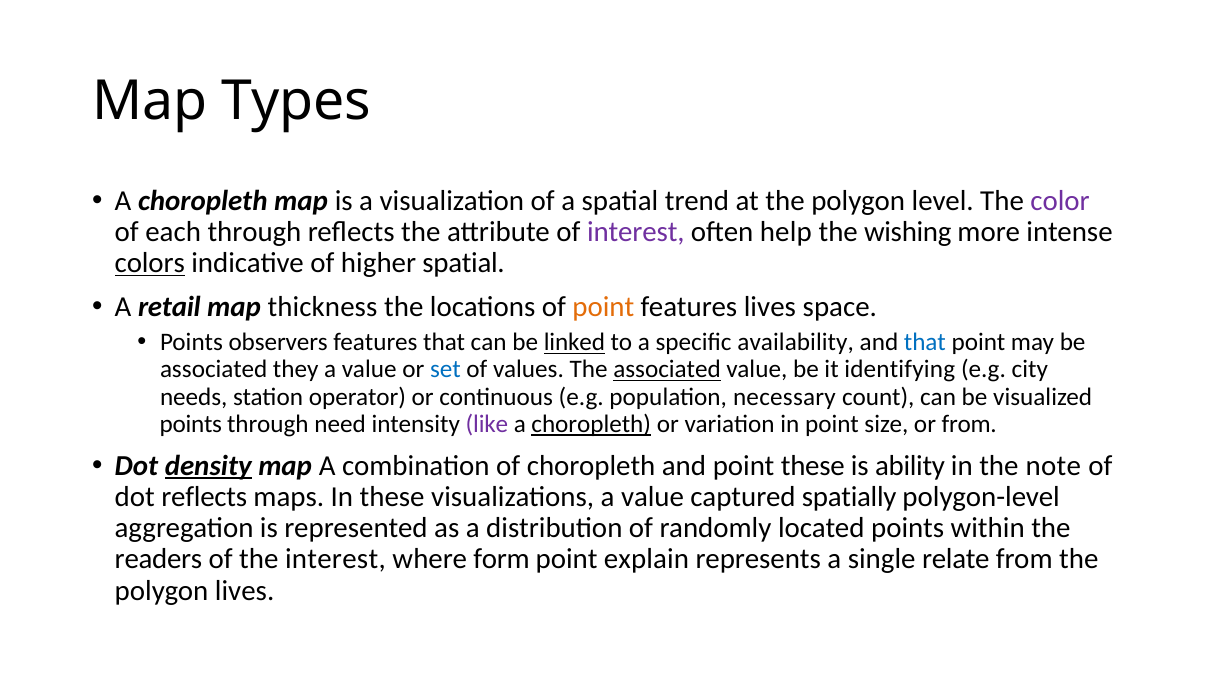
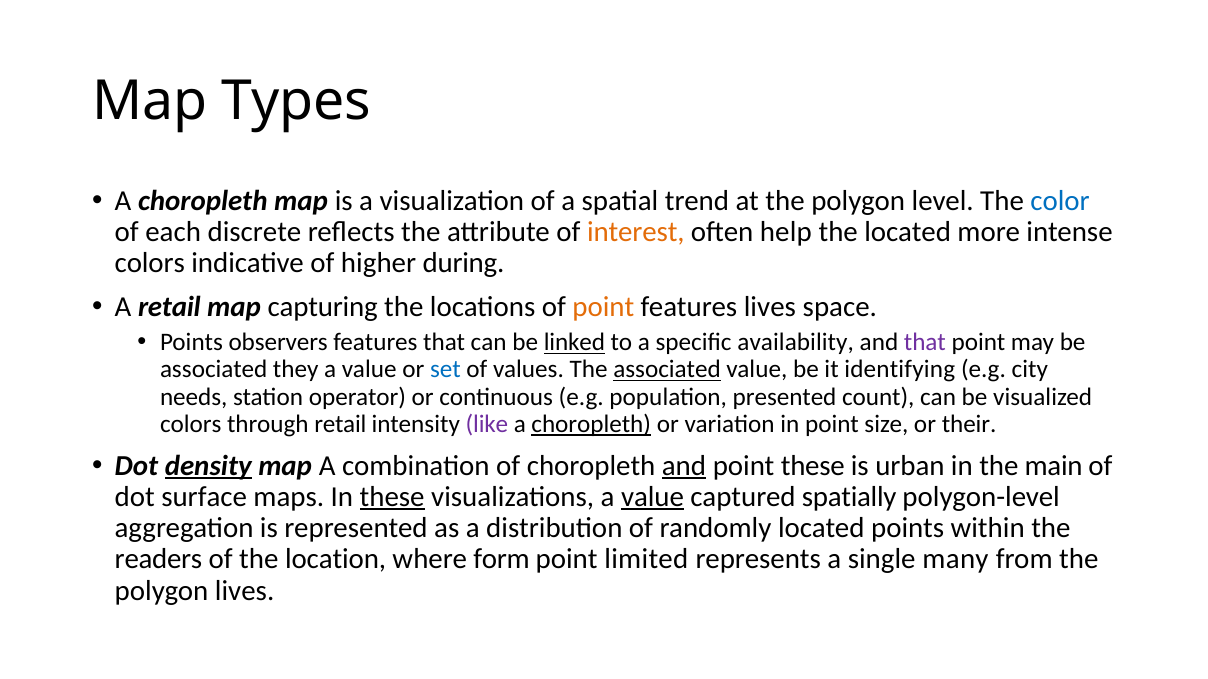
color colour: purple -> blue (1060, 201)
each through: through -> discrete (254, 232)
interest colour: purple -> orange (636, 232)
the wishing: wishing -> located (908, 232)
colors underline: present -> none (150, 263)
higher spatial: spatial -> during (464, 263)
thickness: thickness -> capturing (323, 307)
that colour: blue -> purple (925, 343)
necessary: necessary -> presented (785, 397)
points: points -> colors (191, 424)
through need: need -> retail (340, 424)
or from: from -> their (969, 424)
and underline: none -> present (684, 466)
ability: ability -> urban (910, 466)
note: note -> main (1054, 466)
dot reflects: reflects -> surface (204, 497)
these underline: none -> present (392, 497)
value underline: none -> present (653, 497)
the interest: interest -> location (336, 560)
explain: explain -> limited (646, 560)
relate: relate -> many (956, 560)
